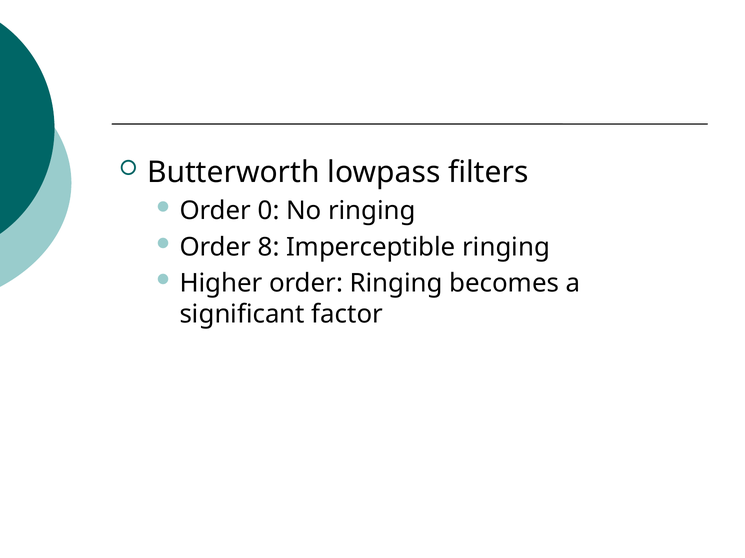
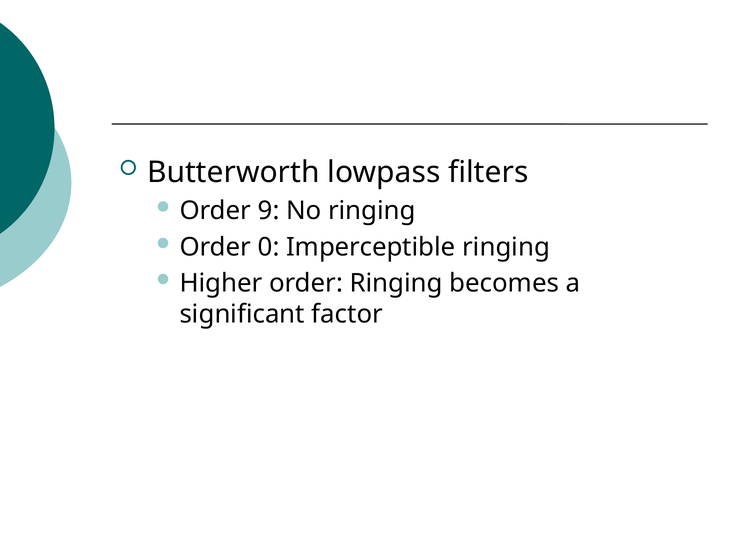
0: 0 -> 9 (269, 211)
8: 8 -> 0 (269, 247)
